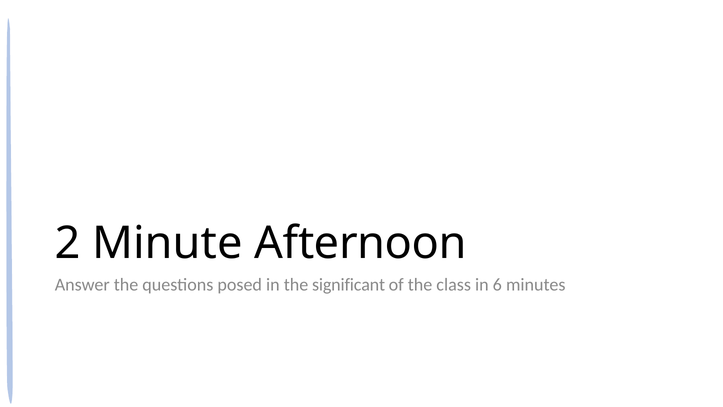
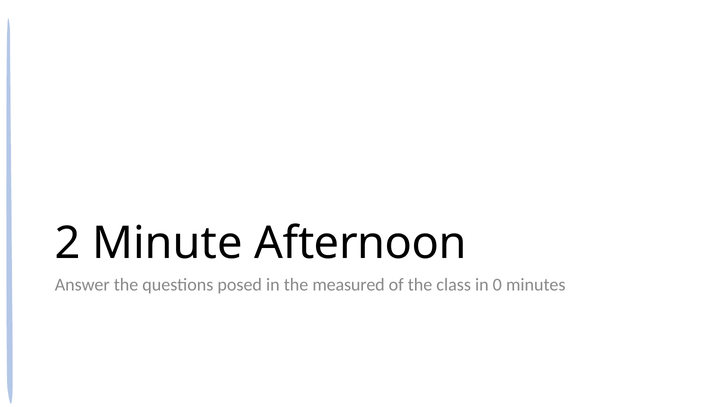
significant: significant -> measured (349, 285)
6: 6 -> 0 (497, 285)
